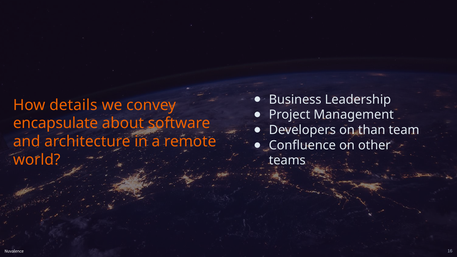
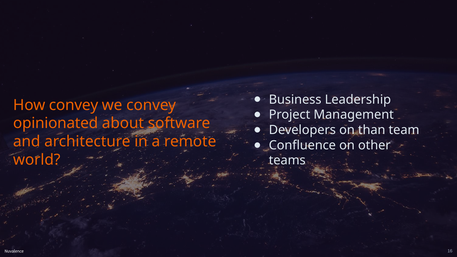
How details: details -> convey (74, 105)
encapsulate: encapsulate -> opinionated (56, 123)
